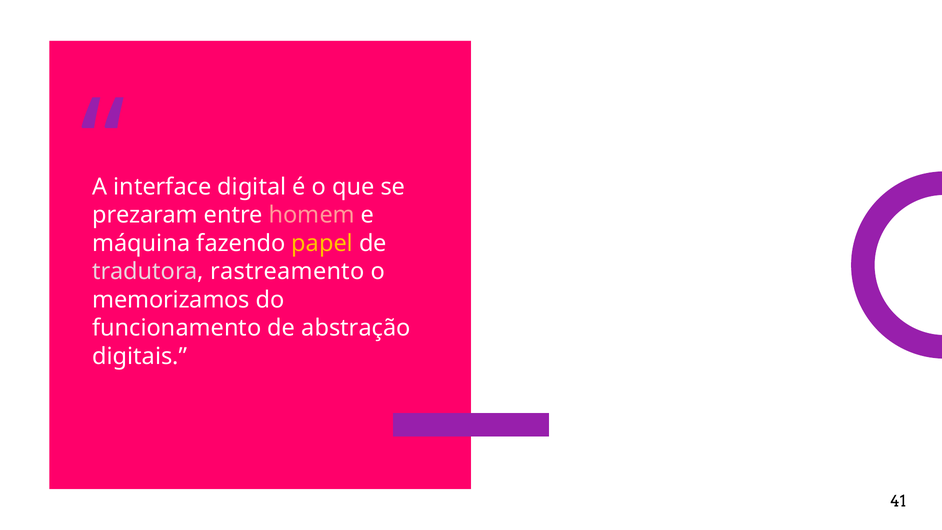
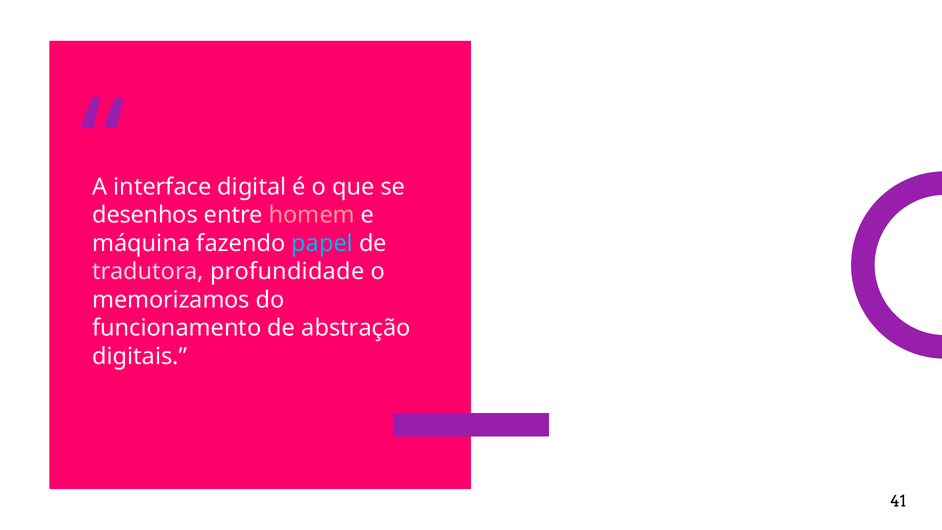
prezaram: prezaram -> desenhos (145, 215)
papel colour: yellow -> light blue (322, 243)
rastreamento: rastreamento -> profundidade (287, 272)
